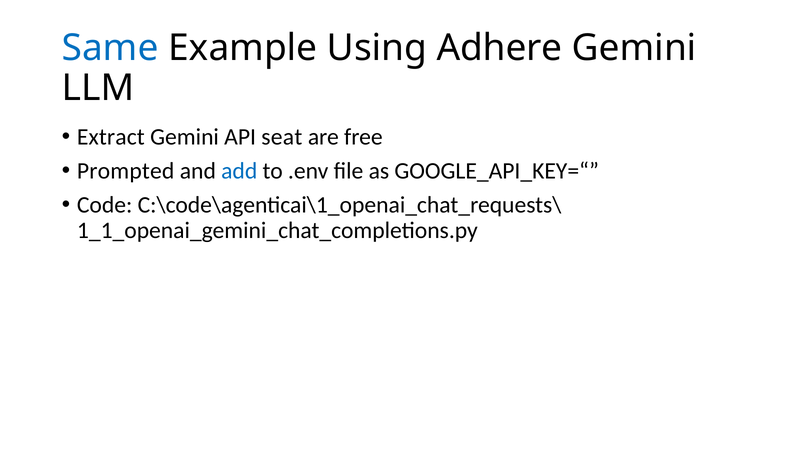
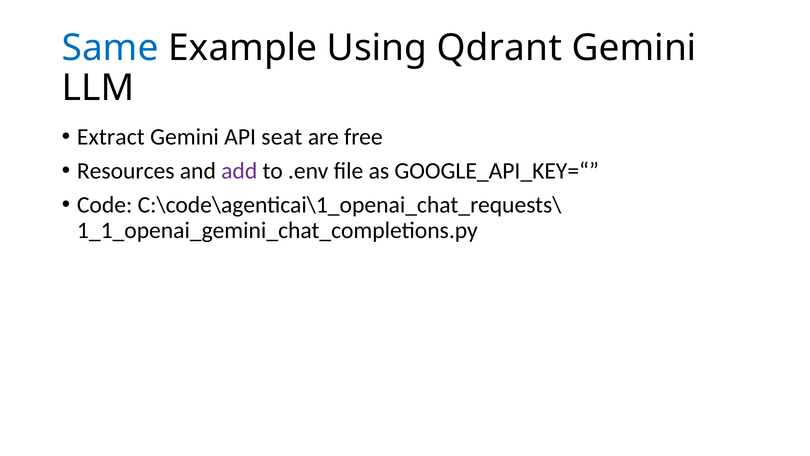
Adhere: Adhere -> Qdrant (499, 48)
Prompted: Prompted -> Resources (126, 171)
add colour: blue -> purple (239, 171)
